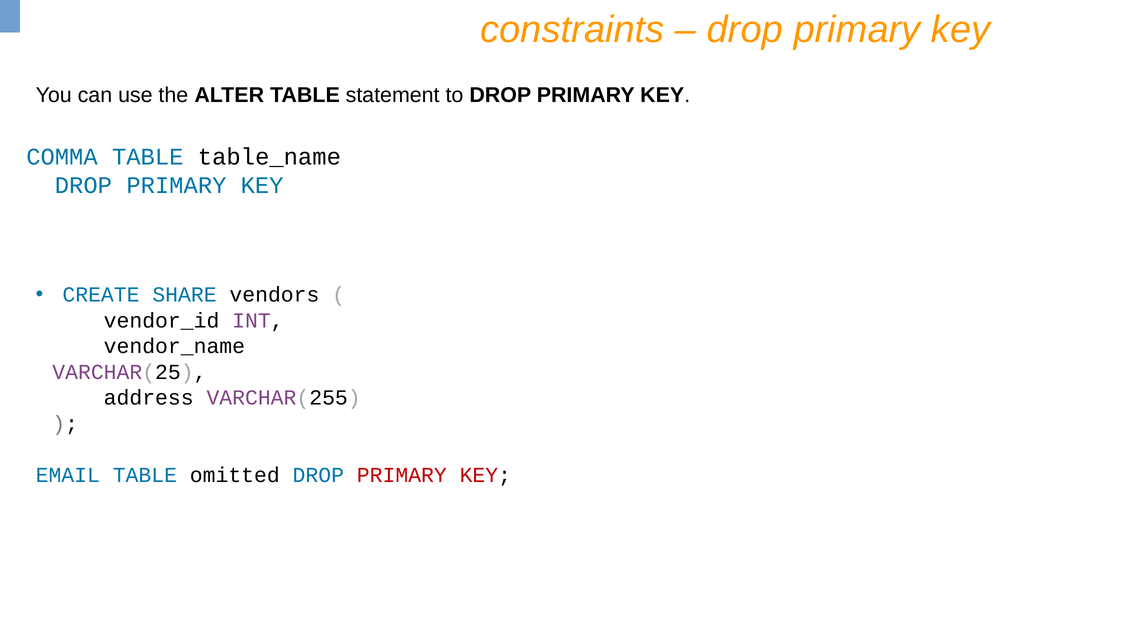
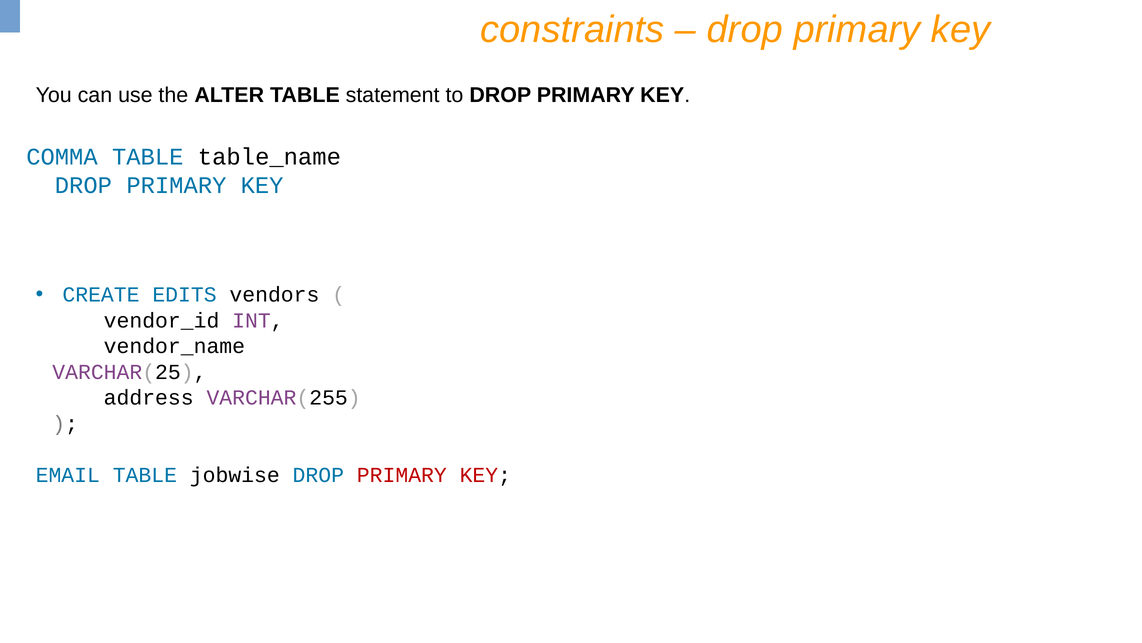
SHARE: SHARE -> EDITS (185, 295)
omitted: omitted -> jobwise (235, 475)
